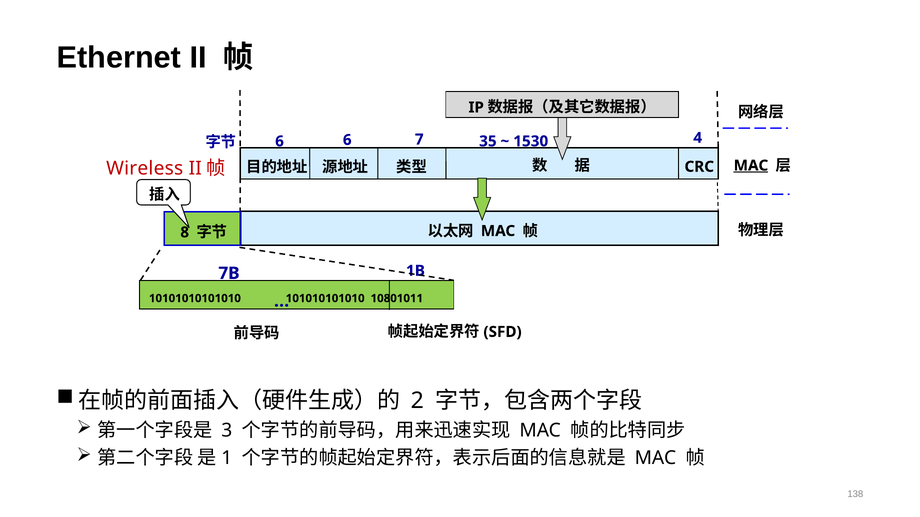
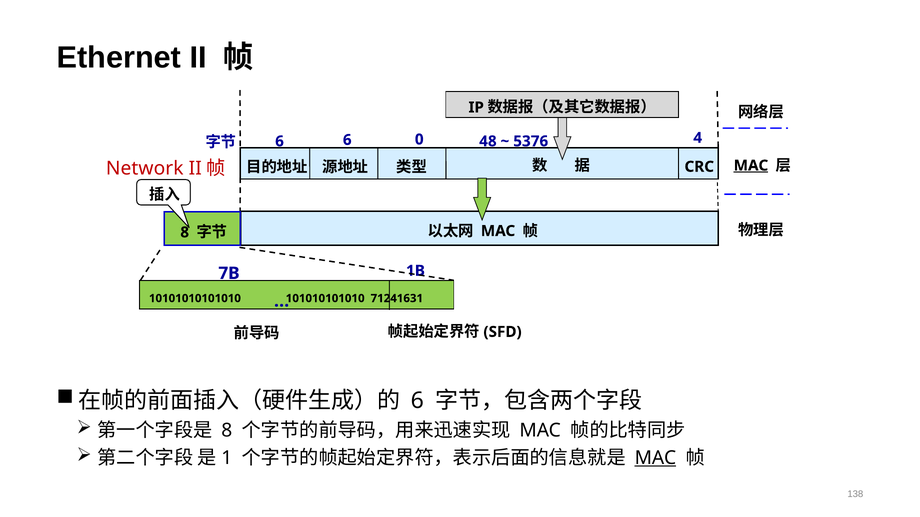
35: 35 -> 48 (488, 141)
1530: 1530 -> 5376 (531, 141)
7: 7 -> 0 (419, 140)
Wireless: Wireless -> Network (145, 169)
10801011: 10801011 -> 71241631 (397, 299)
2: 2 -> 6 (417, 401)
3: 3 -> 8 (227, 431)
MAC underline: none -> present (655, 458)
